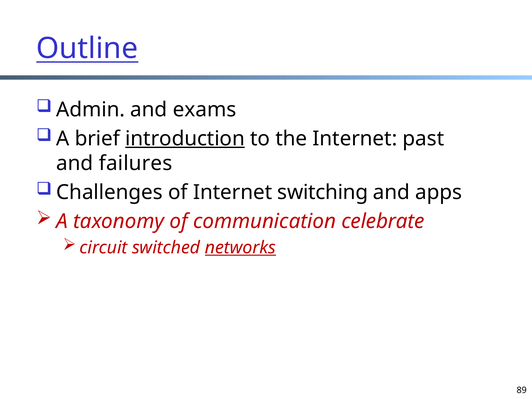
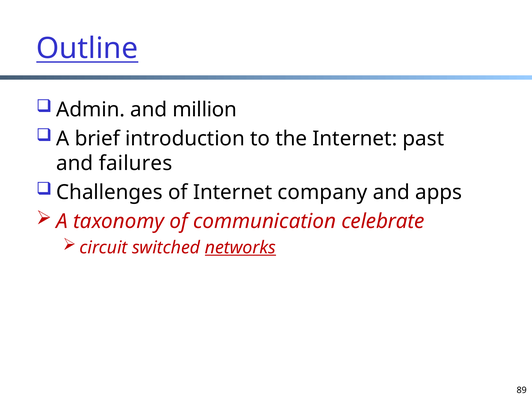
exams: exams -> million (205, 110)
introduction underline: present -> none (185, 139)
switching: switching -> company (323, 192)
